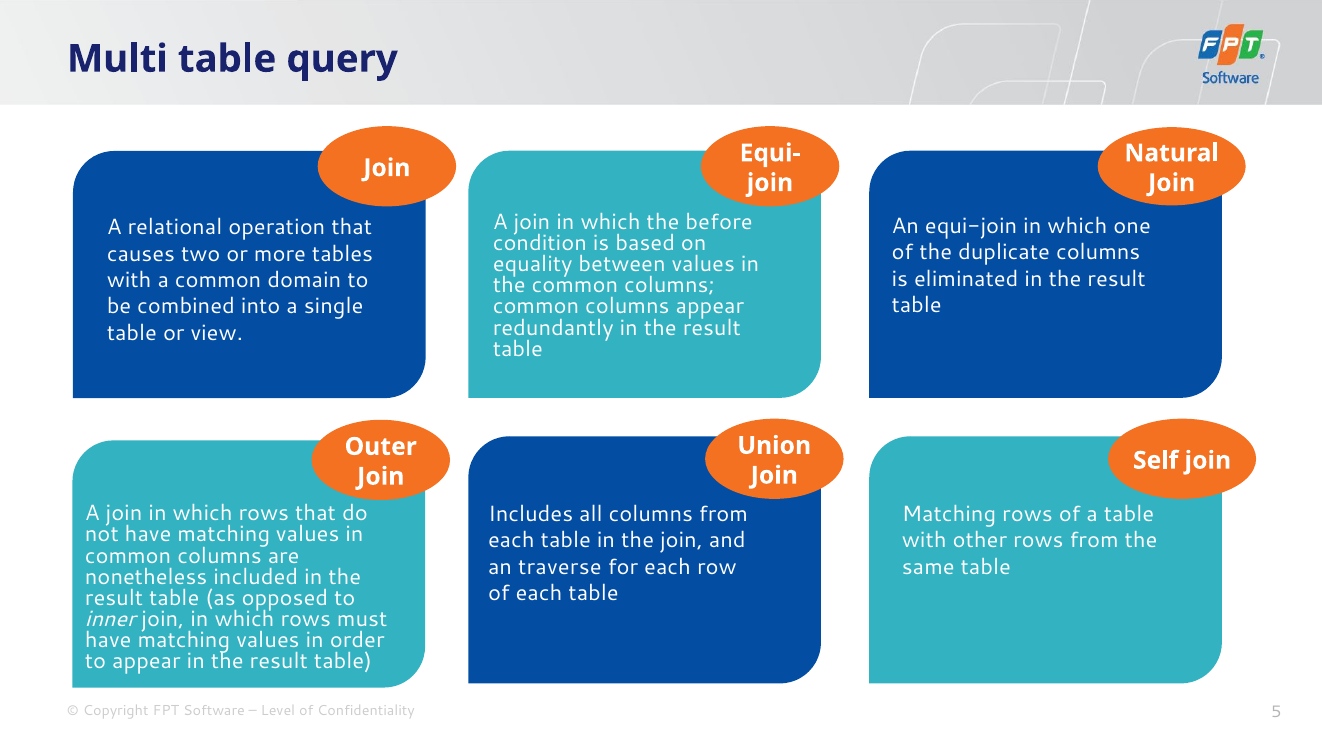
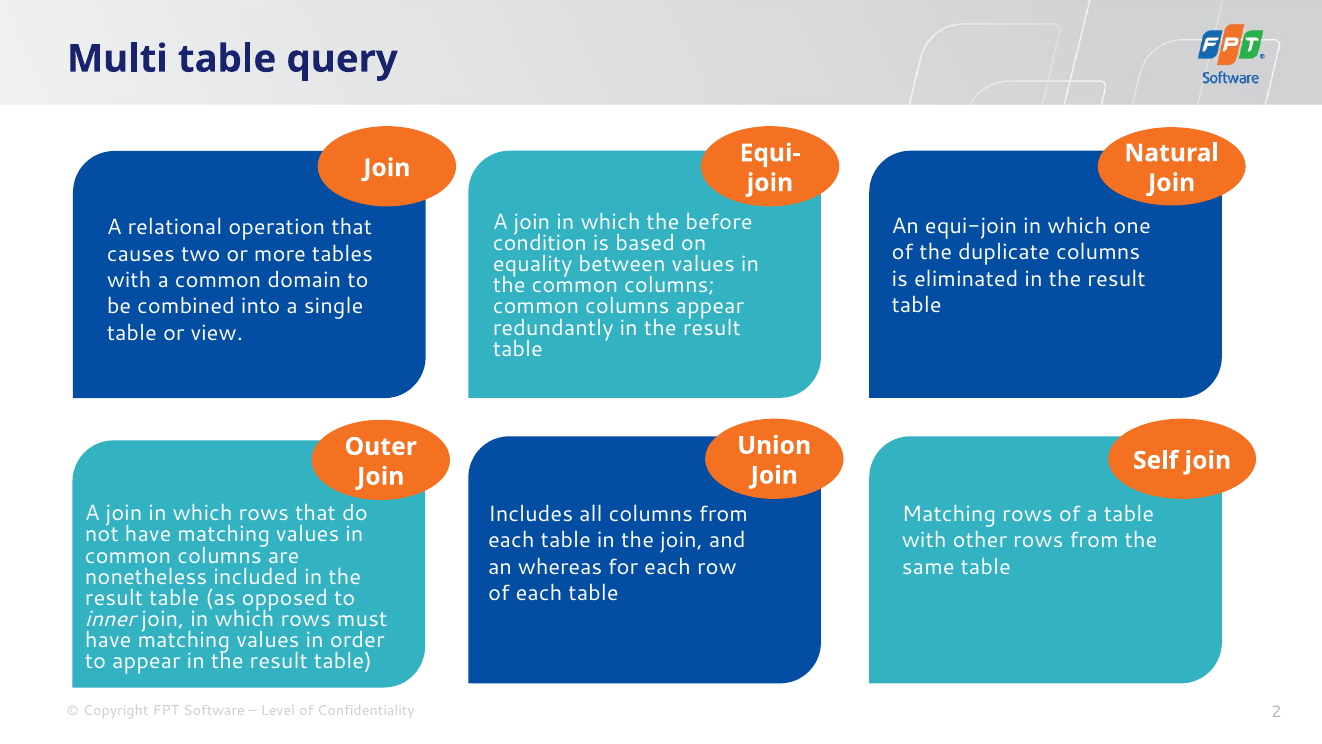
traverse: traverse -> whereas (560, 567)
5: 5 -> 2 (1276, 712)
